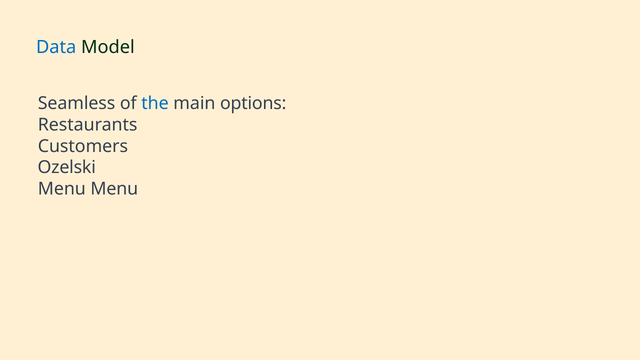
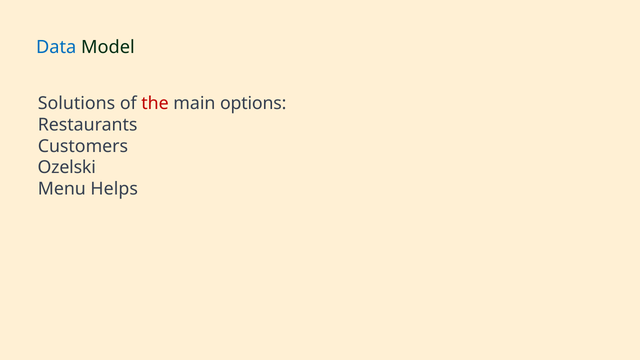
Seamless: Seamless -> Solutions (77, 104)
the colour: blue -> red (155, 104)
Menu Menu: Menu -> Helps (114, 189)
